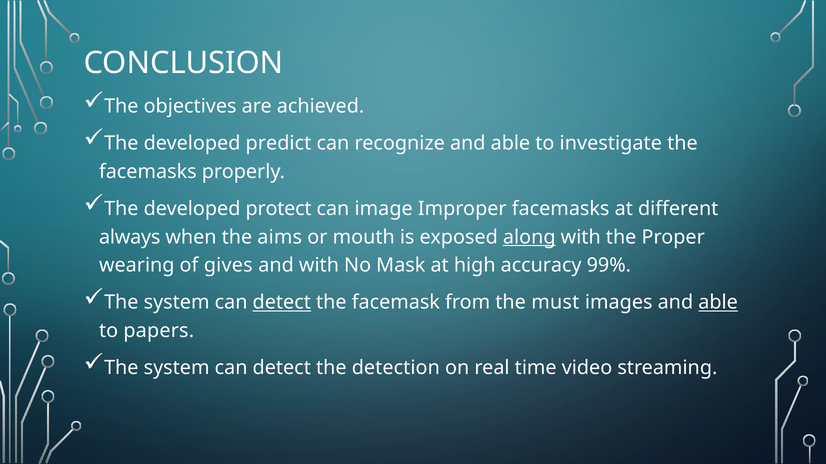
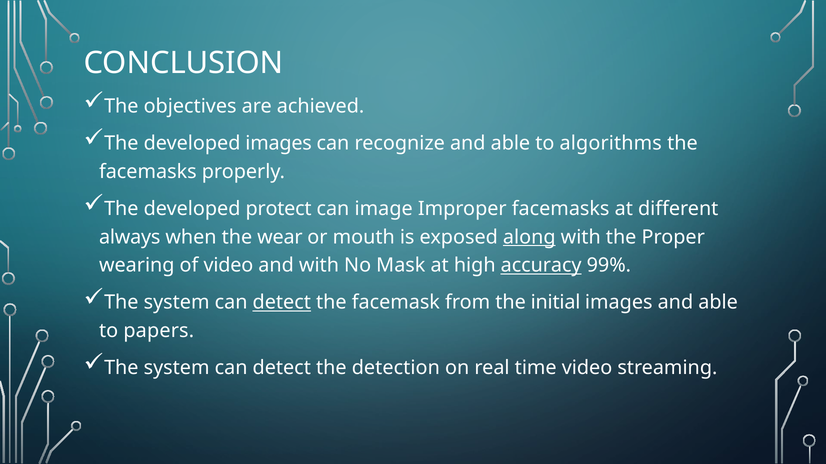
developed predict: predict -> images (279, 143)
investigate: investigate -> algorithms (611, 143)
aims: aims -> wear (280, 237)
of gives: gives -> video (228, 266)
accuracy underline: none -> present (541, 266)
must: must -> initial (556, 303)
able underline: present -> none (718, 303)
